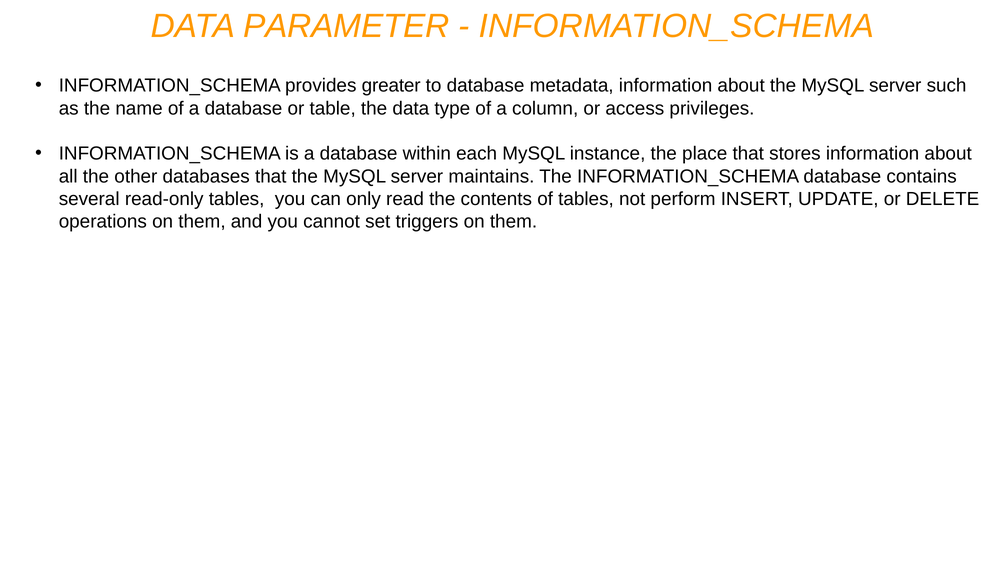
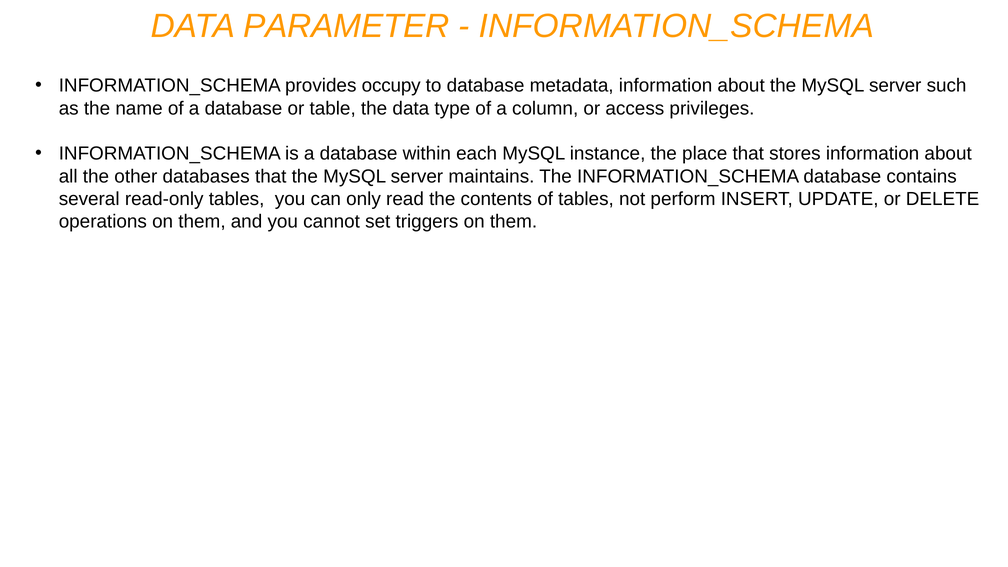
greater: greater -> occupy (391, 86)
